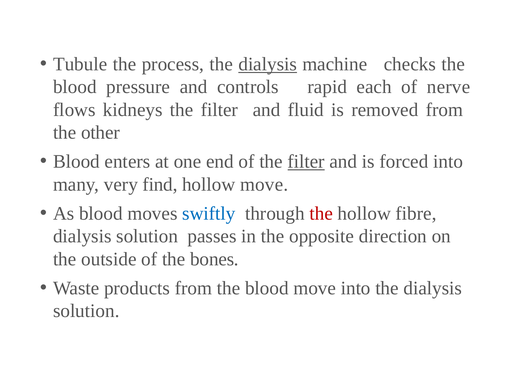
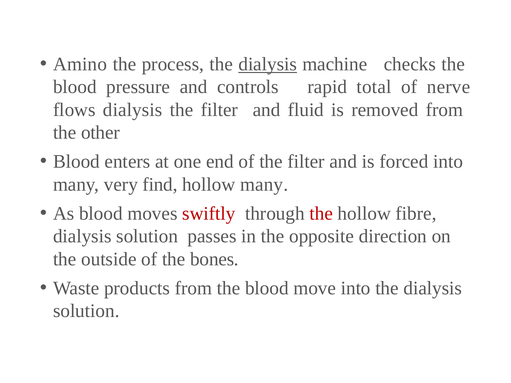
Tubule: Tubule -> Amino (80, 64)
each: each -> total (374, 87)
flows kidneys: kidneys -> dialysis (133, 110)
filter underline: present -> none (306, 162)
hollow move: move -> many (264, 185)
swiftly colour: blue -> red (209, 214)
